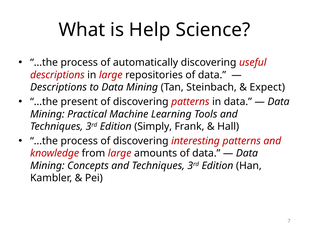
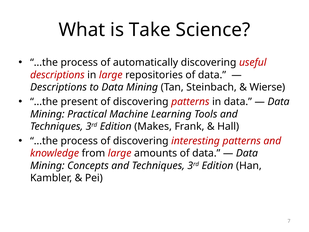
Help: Help -> Take (150, 30)
Expect: Expect -> Wierse (267, 87)
Simply: Simply -> Makes (153, 126)
